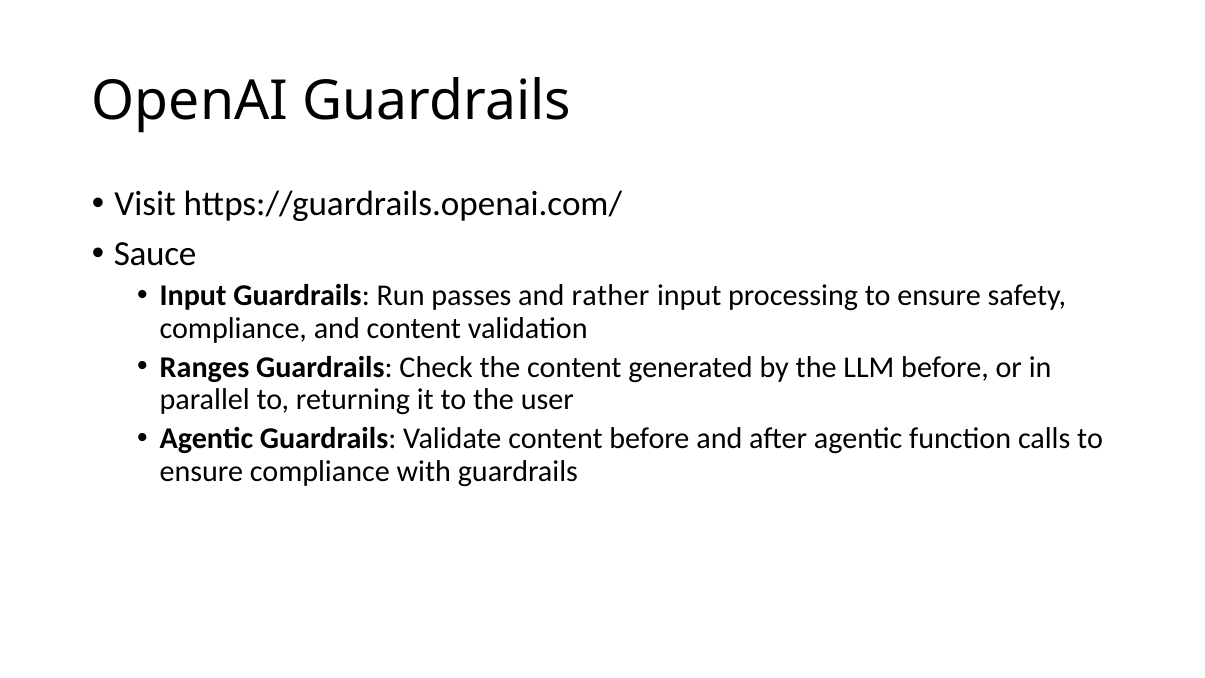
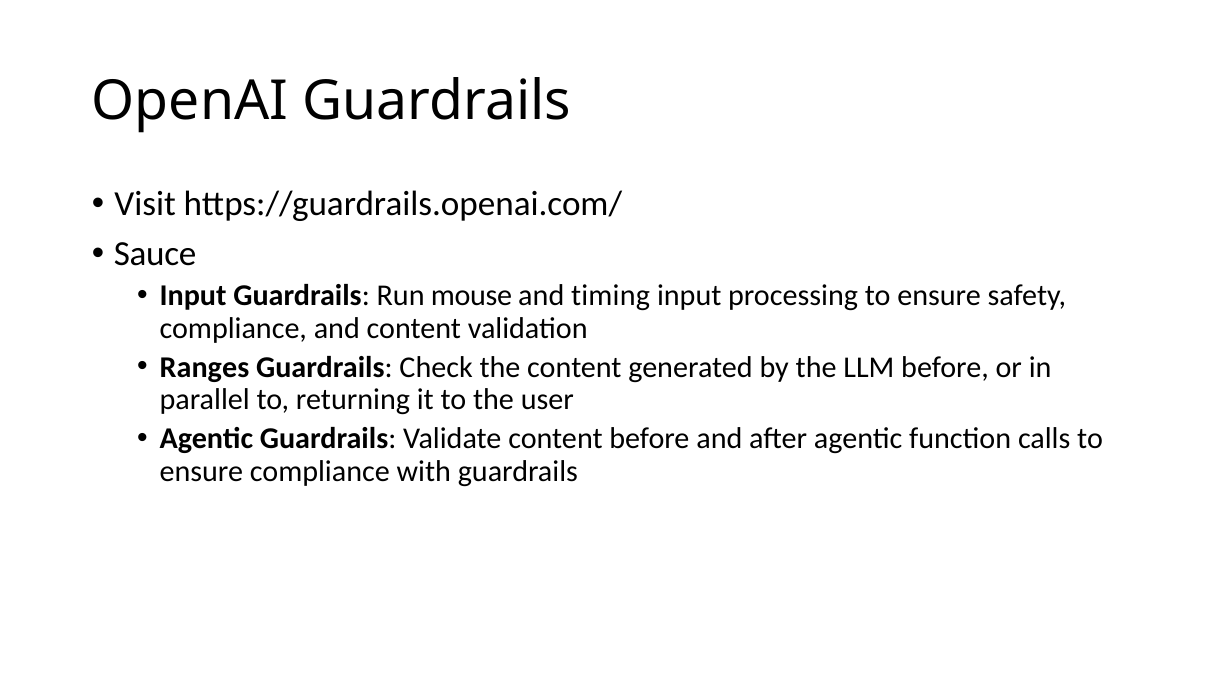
passes: passes -> mouse (472, 296)
rather: rather -> timing (611, 296)
